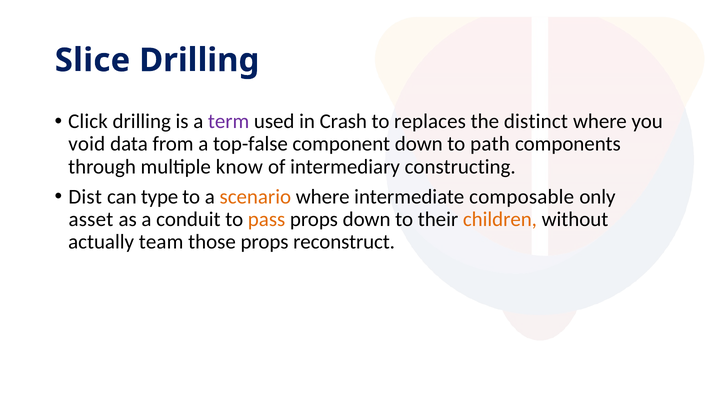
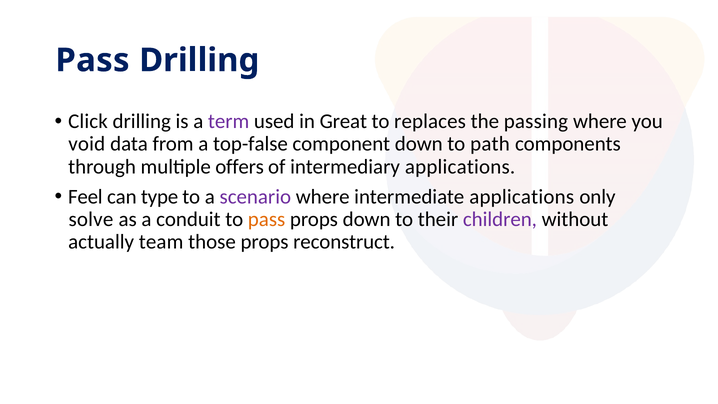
Slice: Slice -> Pass (92, 60)
Crash: Crash -> Great (343, 121)
distinct: distinct -> passing (536, 121)
know: know -> offers (240, 167)
intermediary constructing: constructing -> applications (460, 167)
Dist: Dist -> Feel (85, 197)
scenario colour: orange -> purple (255, 197)
intermediate composable: composable -> applications (522, 197)
asset: asset -> solve (91, 219)
children colour: orange -> purple (500, 219)
